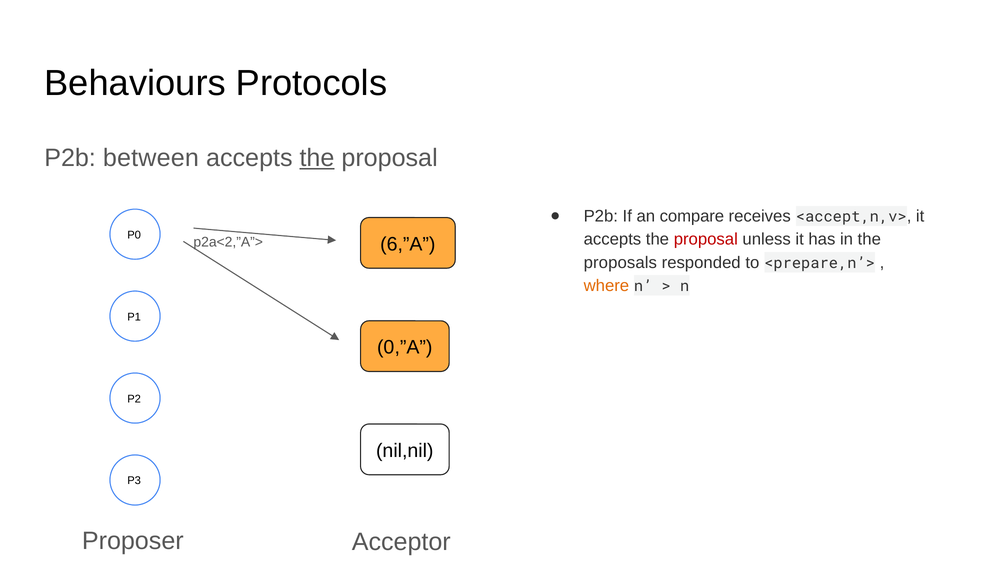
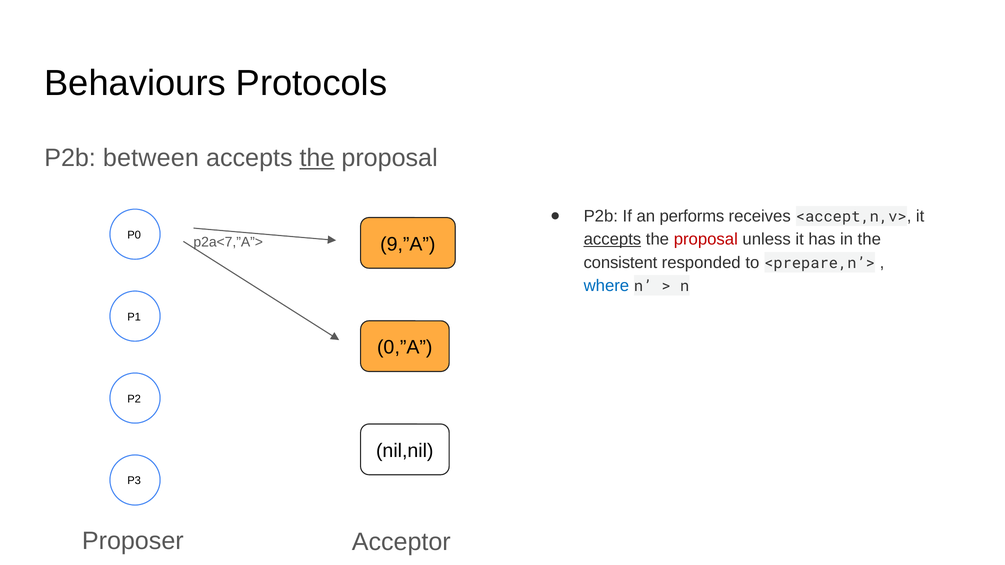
compare: compare -> performs (692, 216)
accepts underline: none -> present (612, 240)
6,”A: 6,”A -> 9,”A (408, 244)
p2a<2,”A”>: p2a<2,”A”> -> p2a<7,”A”> (228, 242)
proposals: proposals -> consistent (620, 263)
where colour: orange -> blue (606, 286)
